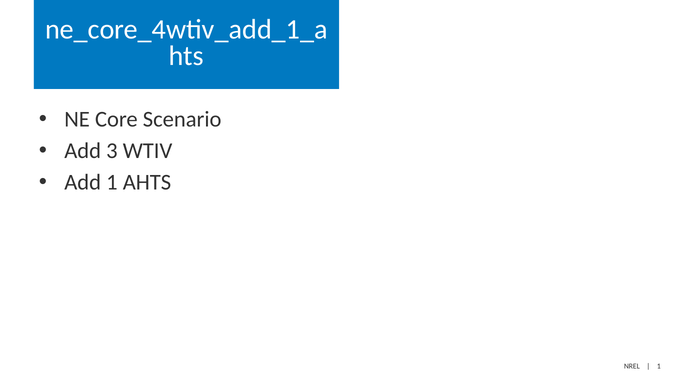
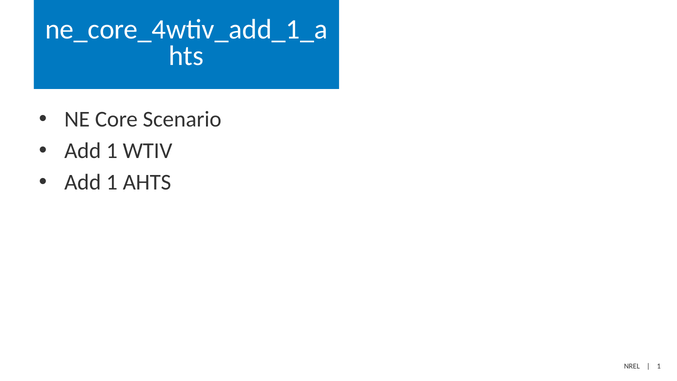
3: 3 -> 1 (112, 151)
